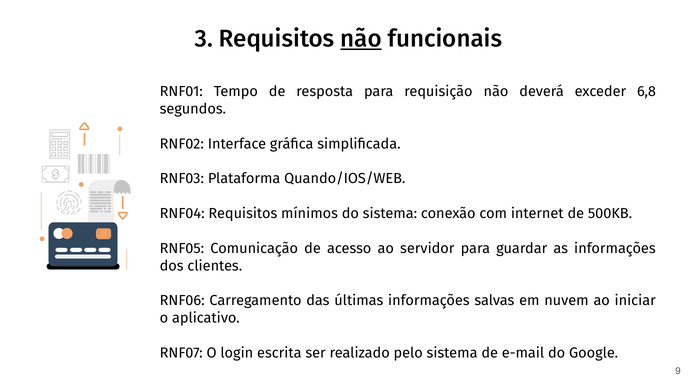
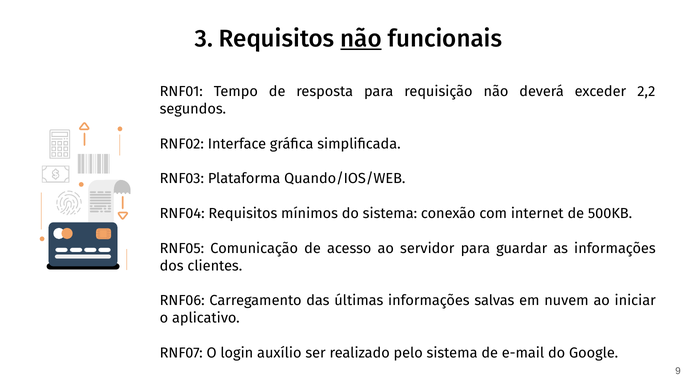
6,8: 6,8 -> 2,2 (646, 92)
escrita: escrita -> auxílio (279, 353)
